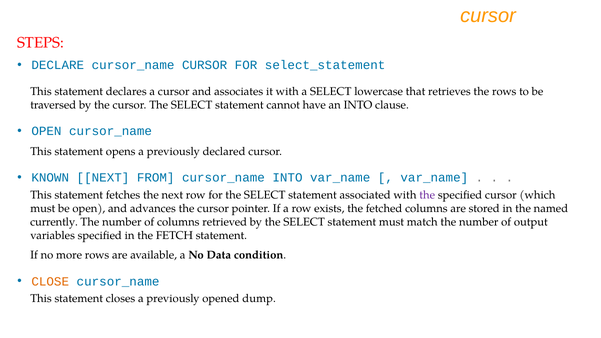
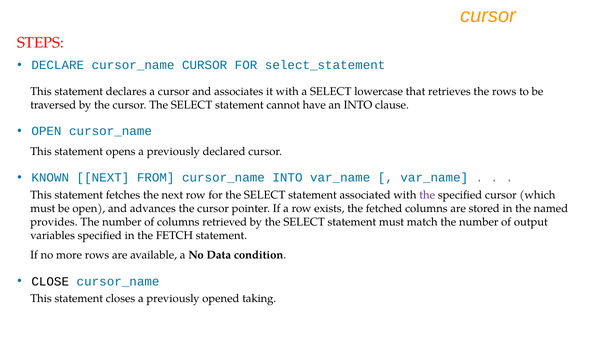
currently: currently -> provides (54, 222)
CLOSE colour: orange -> black (50, 281)
dump: dump -> taking (259, 299)
